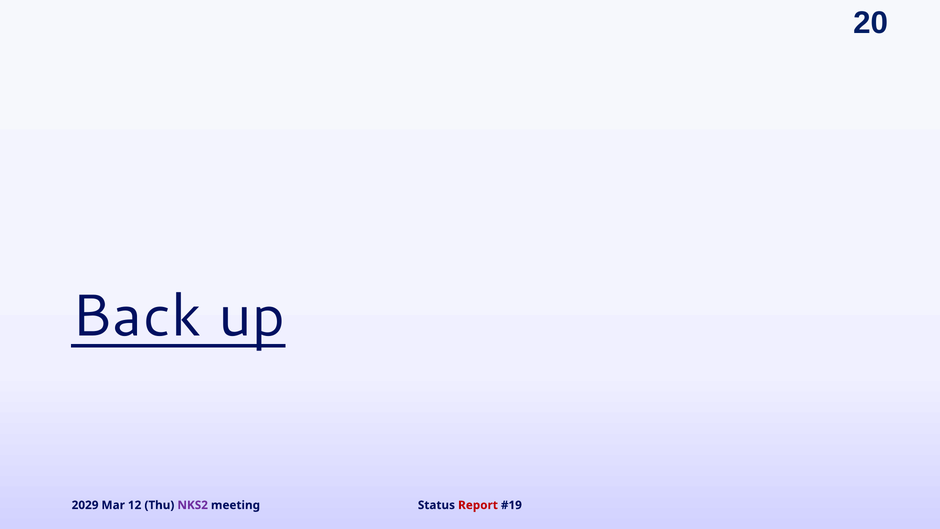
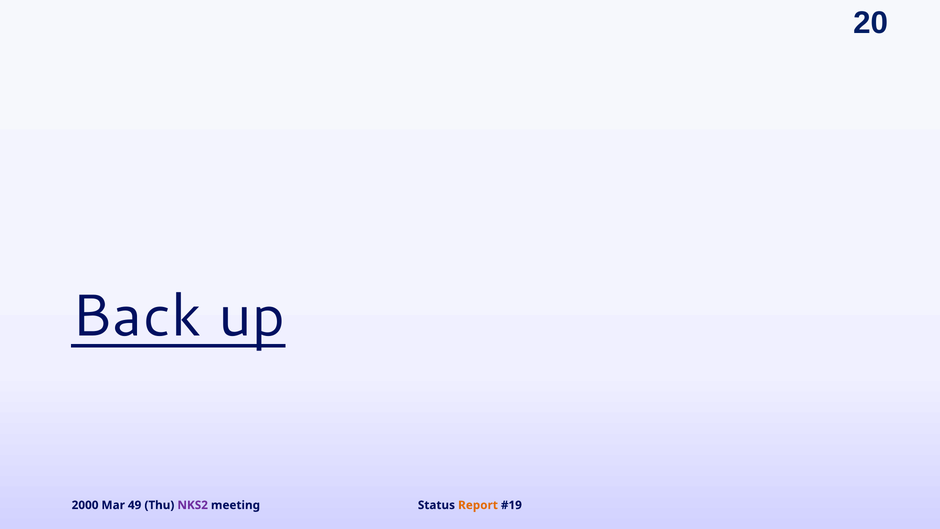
2029: 2029 -> 2000 (85, 505)
12: 12 -> 49 (135, 505)
Report colour: red -> orange (478, 505)
